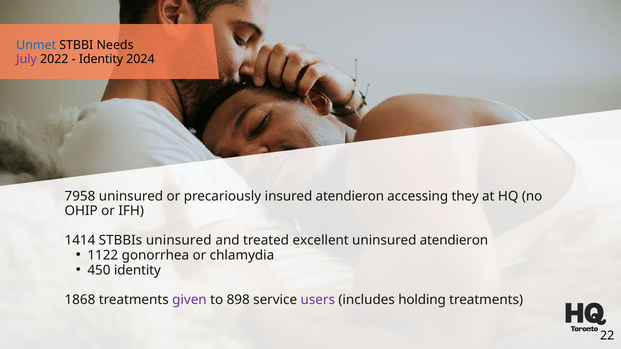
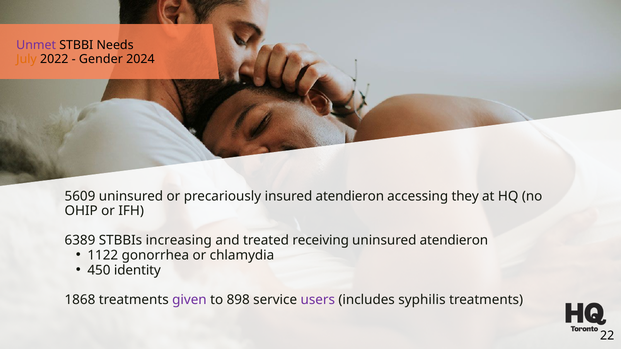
Unmet colour: blue -> purple (36, 45)
July colour: purple -> orange (27, 59)
Identity: Identity -> Gender (101, 59)
7958: 7958 -> 5609 (80, 196)
1414: 1414 -> 6389 (80, 241)
STBBIs uninsured: uninsured -> increasing (179, 241)
excellent: excellent -> receiving (321, 241)
holding: holding -> syphilis (422, 300)
